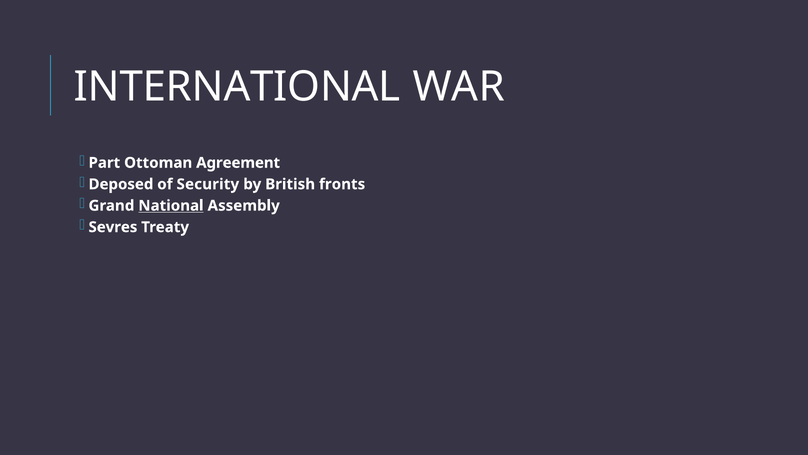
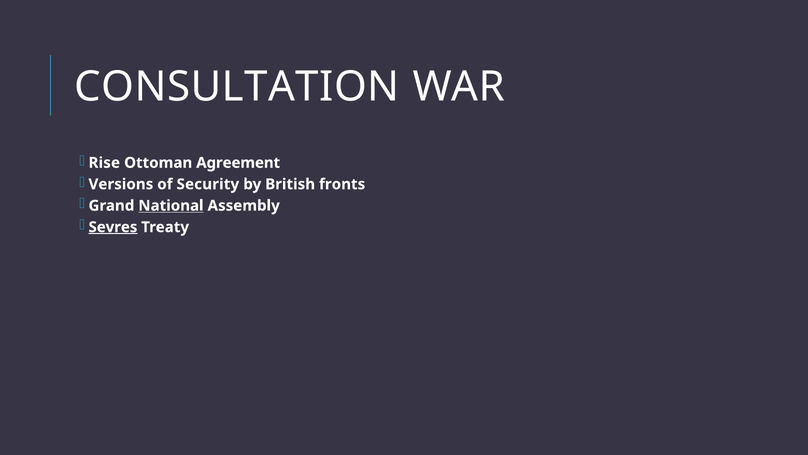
INTERNATIONAL: INTERNATIONAL -> CONSULTATION (237, 87)
Part: Part -> Rise (104, 163)
Deposed: Deposed -> Versions (121, 184)
Sevres underline: none -> present (113, 227)
